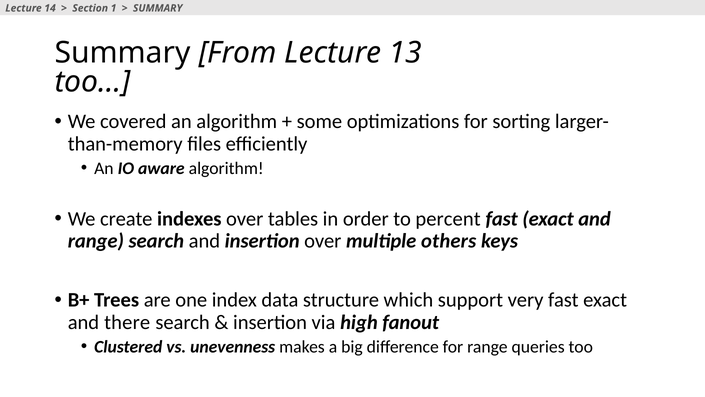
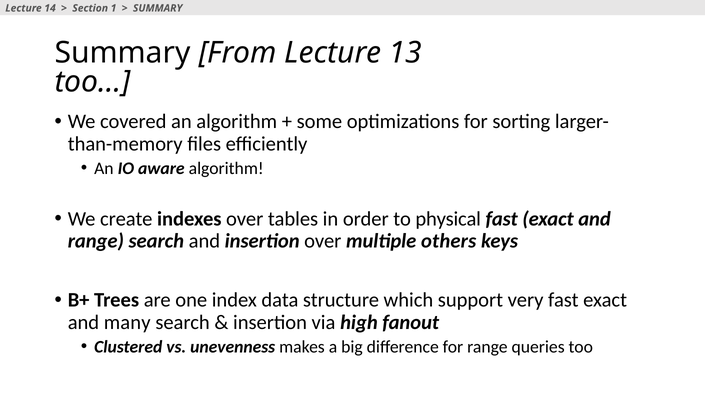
percent: percent -> physical (448, 219)
there: there -> many (127, 322)
